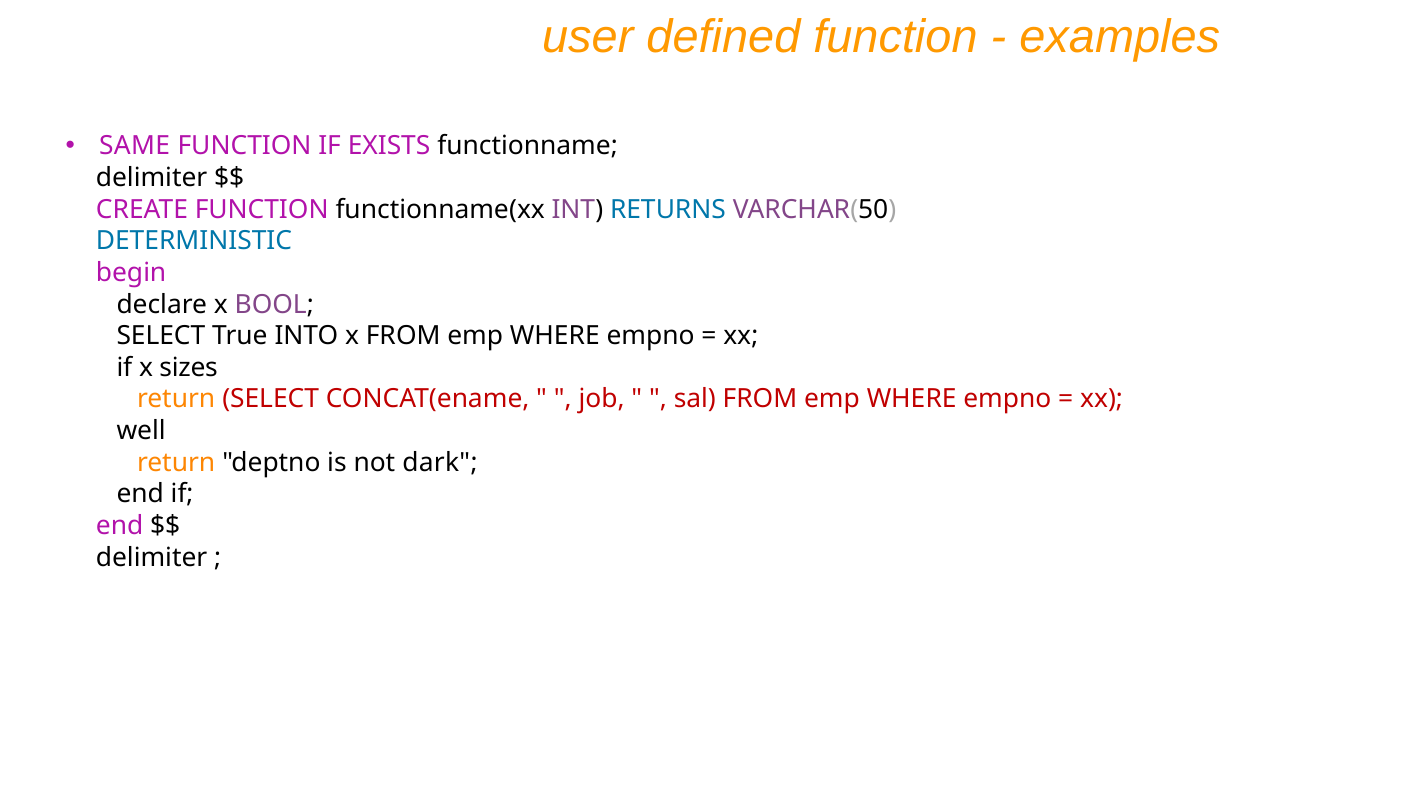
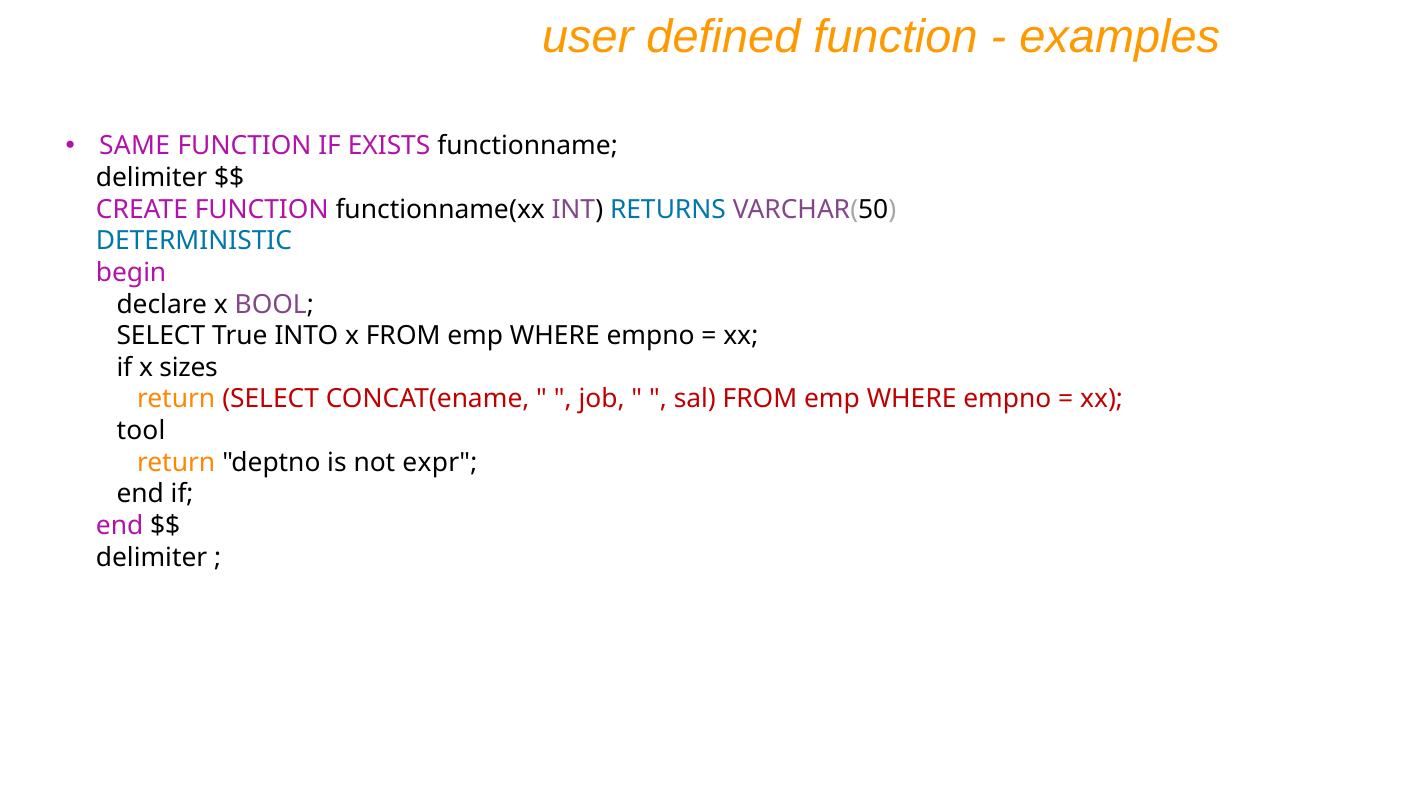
well: well -> tool (141, 431)
dark: dark -> expr (440, 463)
